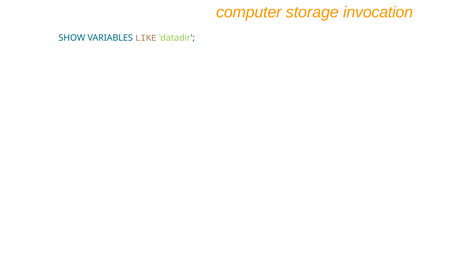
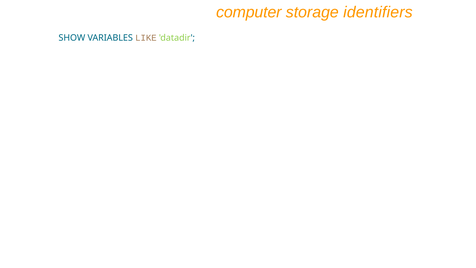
invocation: invocation -> identifiers (378, 12)
